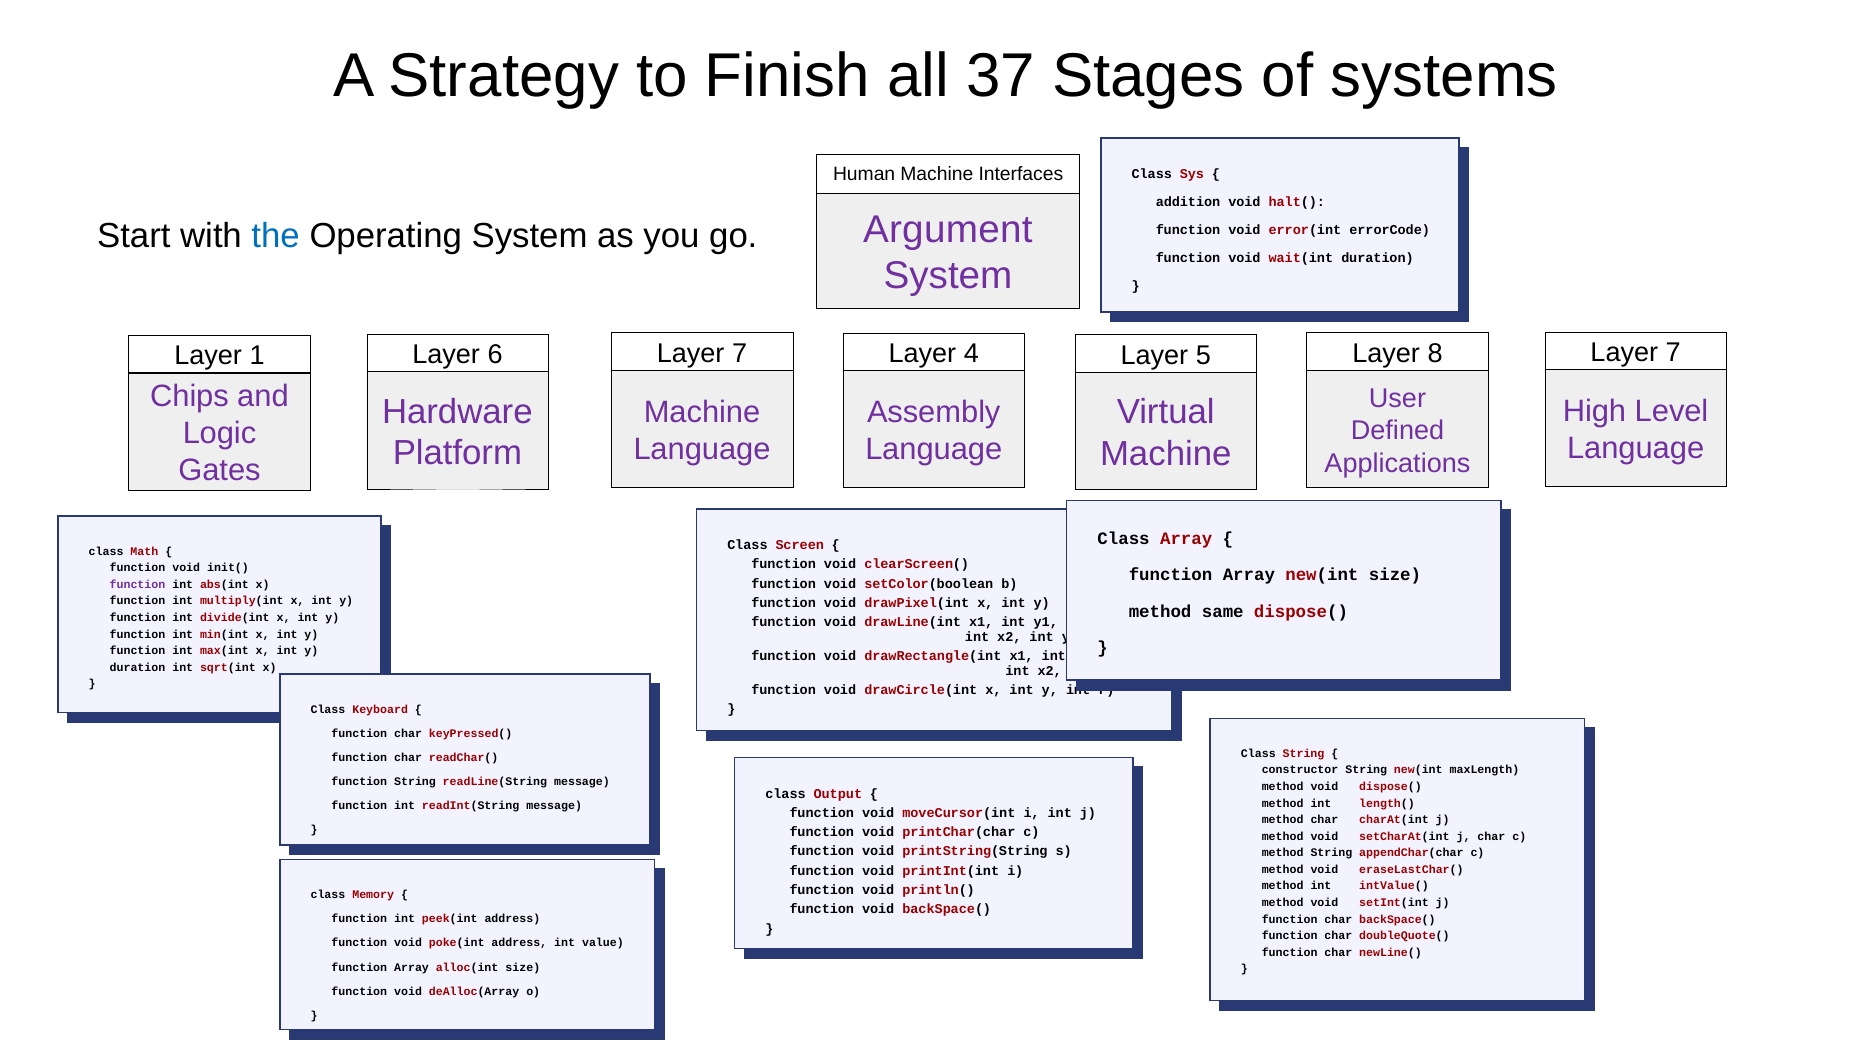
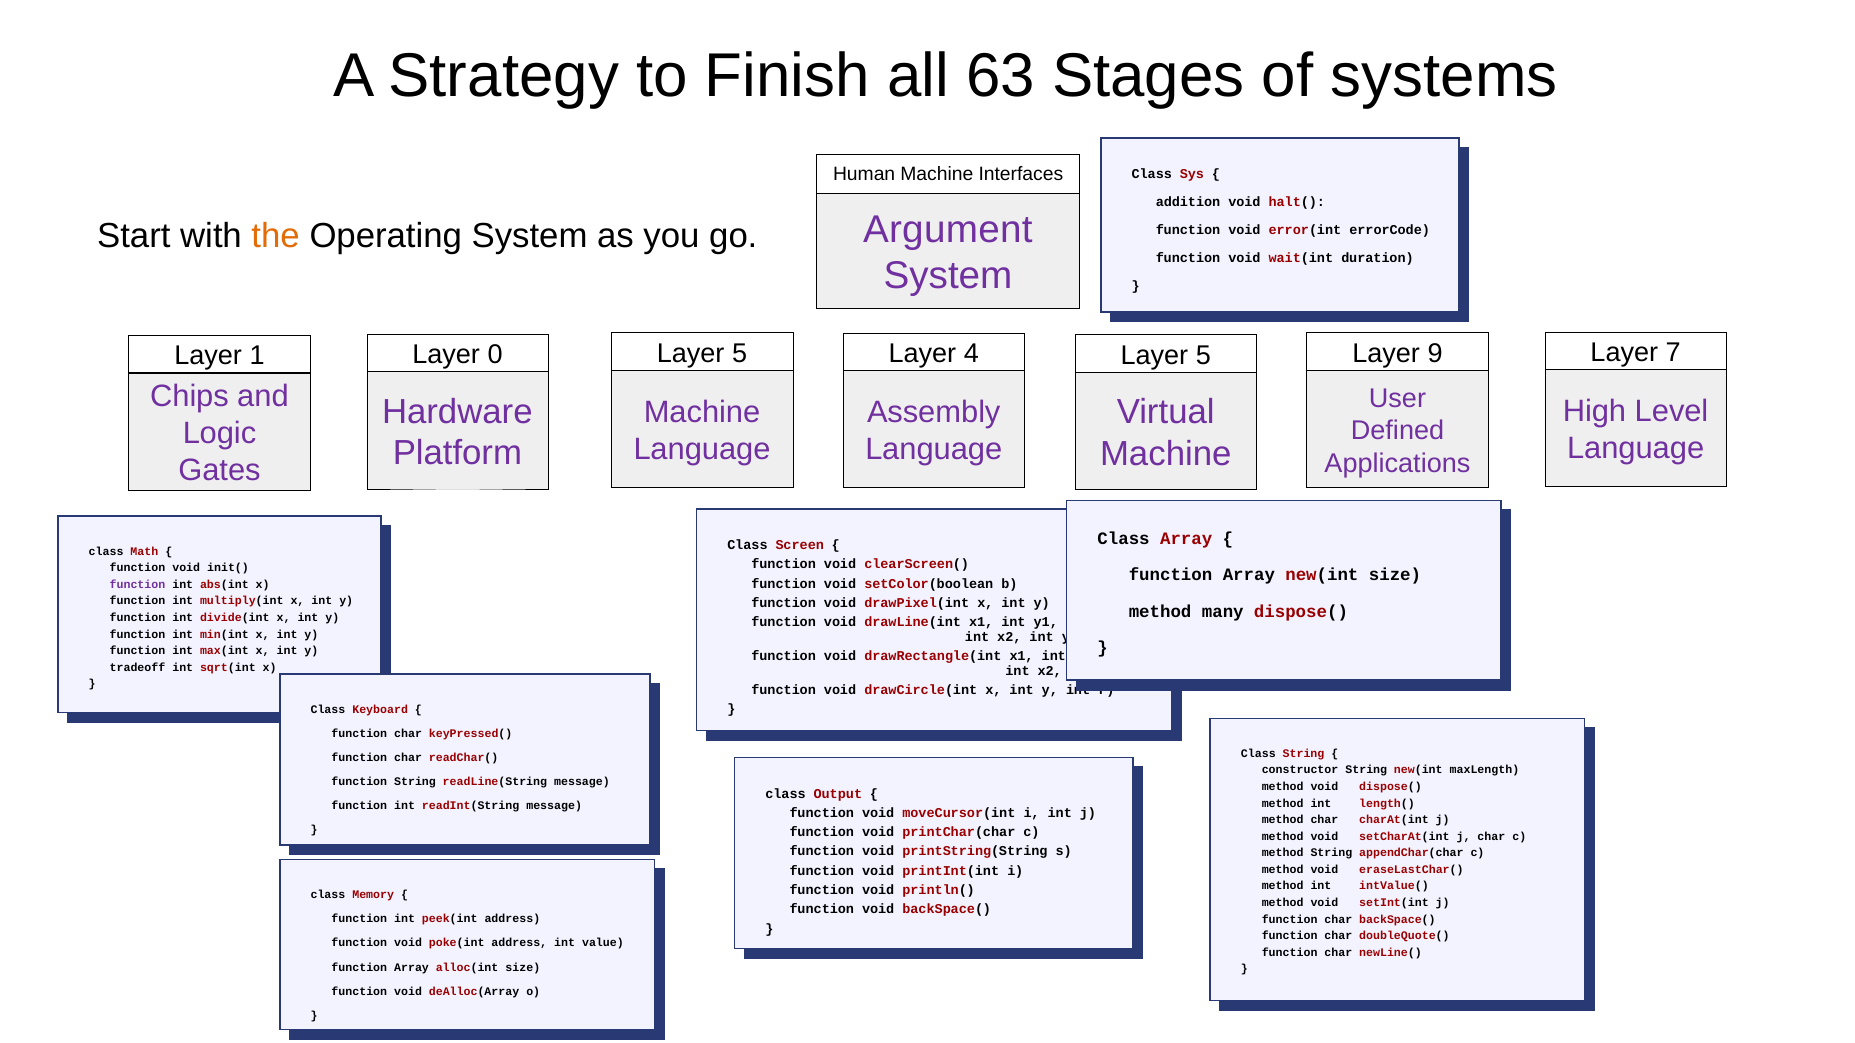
37: 37 -> 63 (1001, 76)
the colour: blue -> orange (276, 236)
7: 7 -> 5 (740, 354)
8: 8 -> 9 (1435, 353)
6: 6 -> 0 (495, 355)
same: same -> many (1223, 612)
duration: duration -> tradeoff (137, 668)
